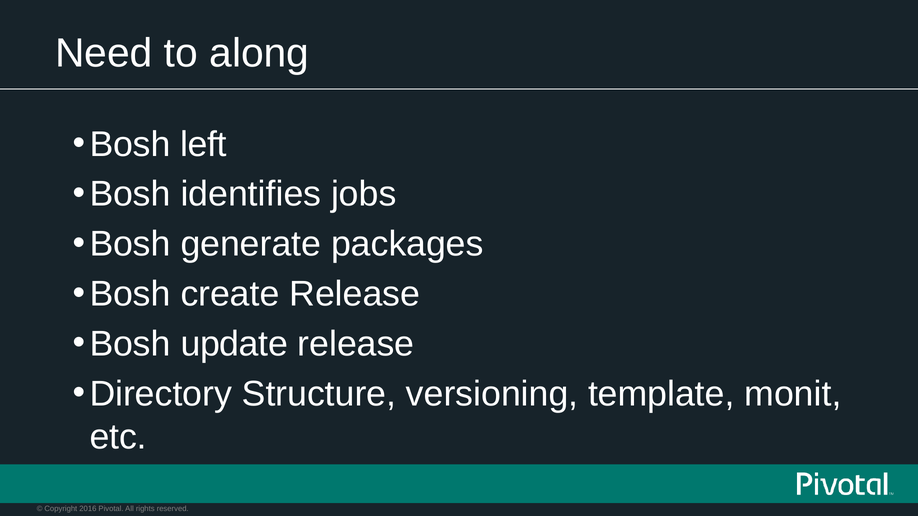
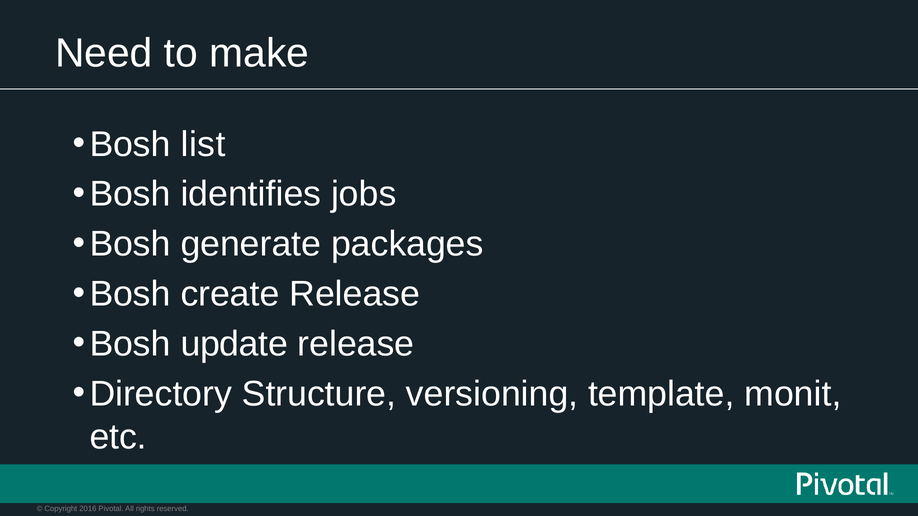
along: along -> make (259, 53)
left: left -> list (203, 144)
